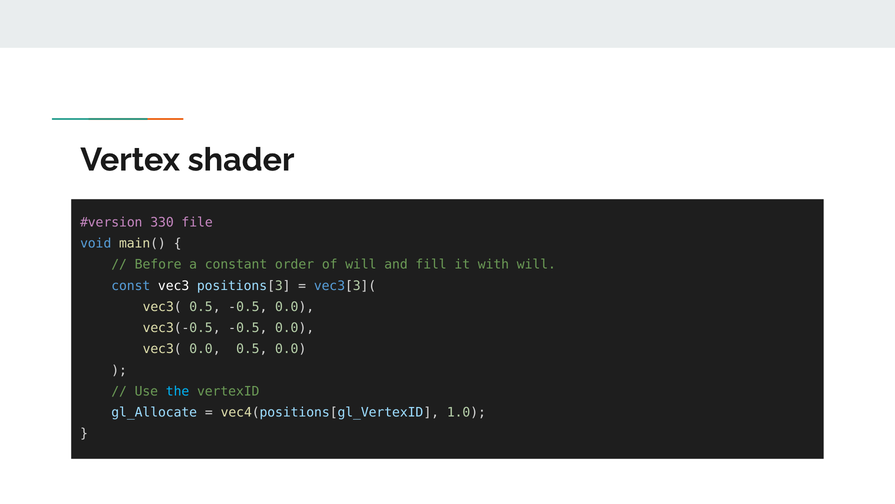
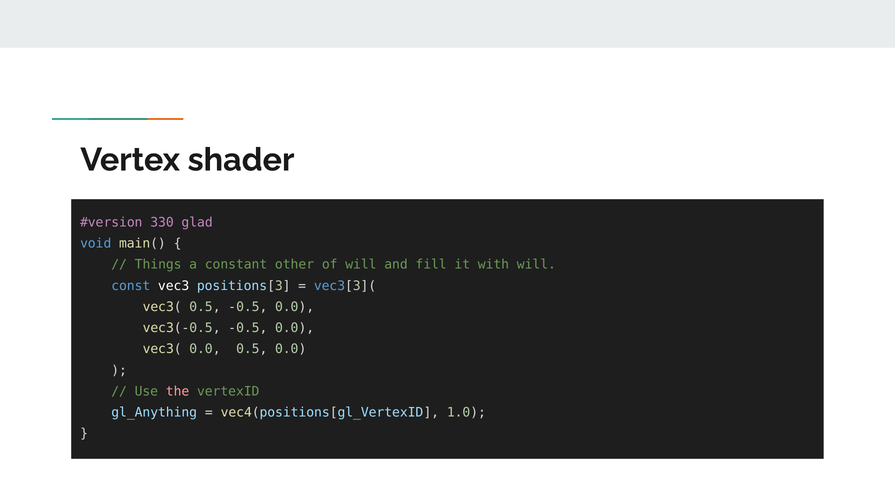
file: file -> glad (197, 222)
Before: Before -> Things (158, 264)
order: order -> other (295, 264)
the colour: light blue -> pink (178, 391)
gl_Allocate: gl_Allocate -> gl_Anything (154, 412)
